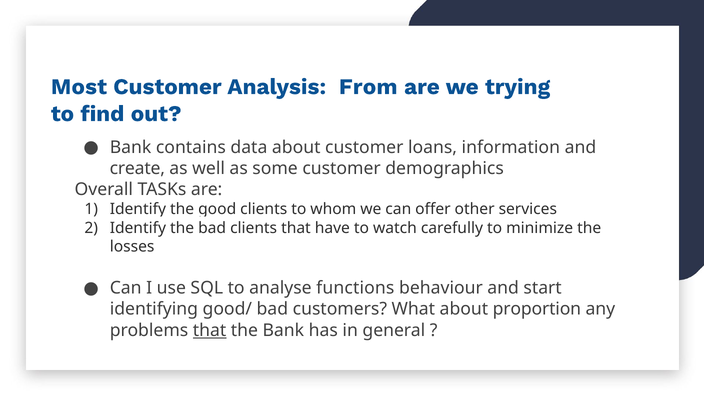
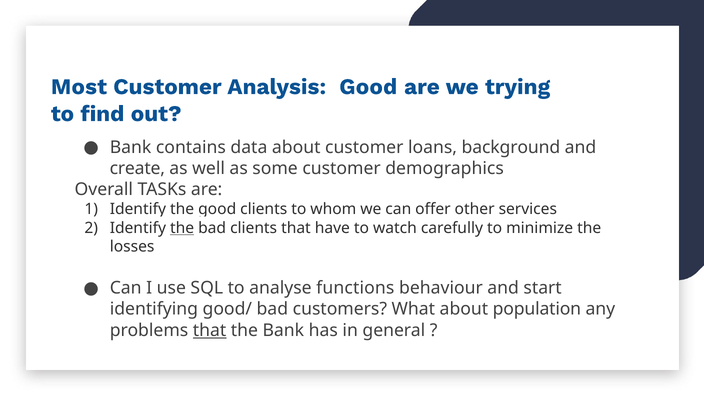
Analysis From: From -> Good (368, 87)
information: information -> background (511, 147)
the underline: none -> present (182, 228)
proportion: proportion -> population (537, 309)
